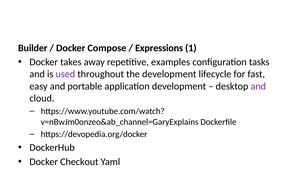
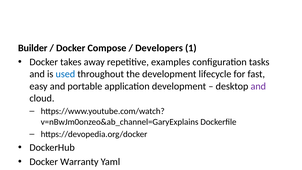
Expressions: Expressions -> Developers (159, 48)
used colour: purple -> blue (65, 74)
Checkout: Checkout -> Warranty (79, 162)
